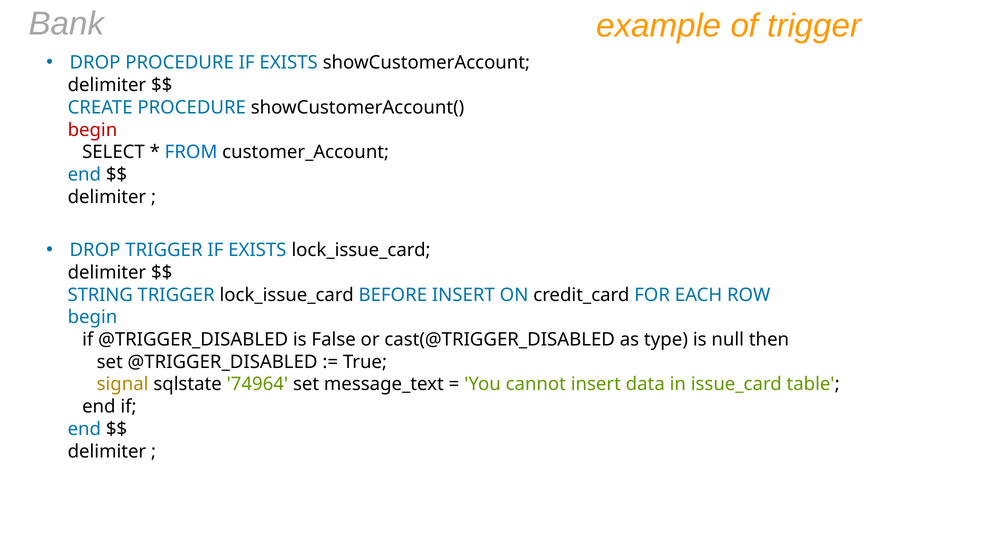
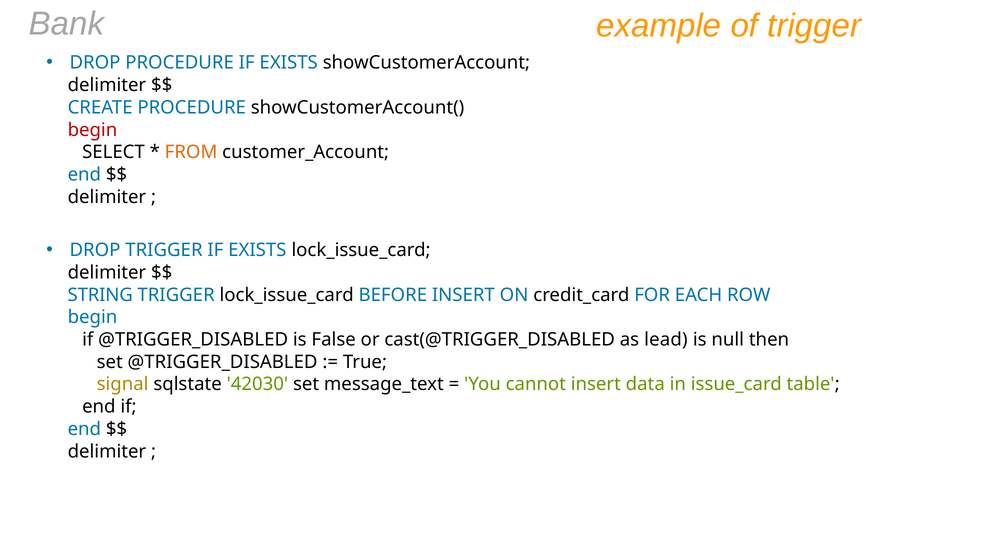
FROM colour: blue -> orange (191, 152)
type: type -> lead (666, 339)
74964: 74964 -> 42030 (257, 384)
